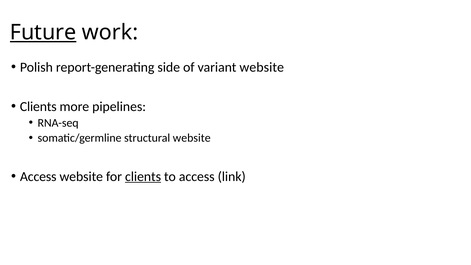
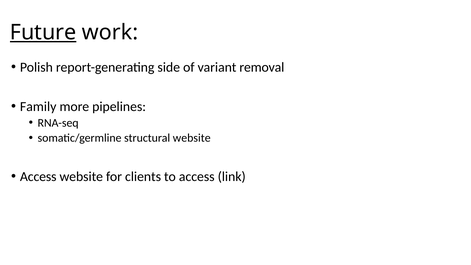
variant website: website -> removal (262, 67)
Clients: Clients -> Family (38, 107)
clients underline: present -> none (143, 176)
